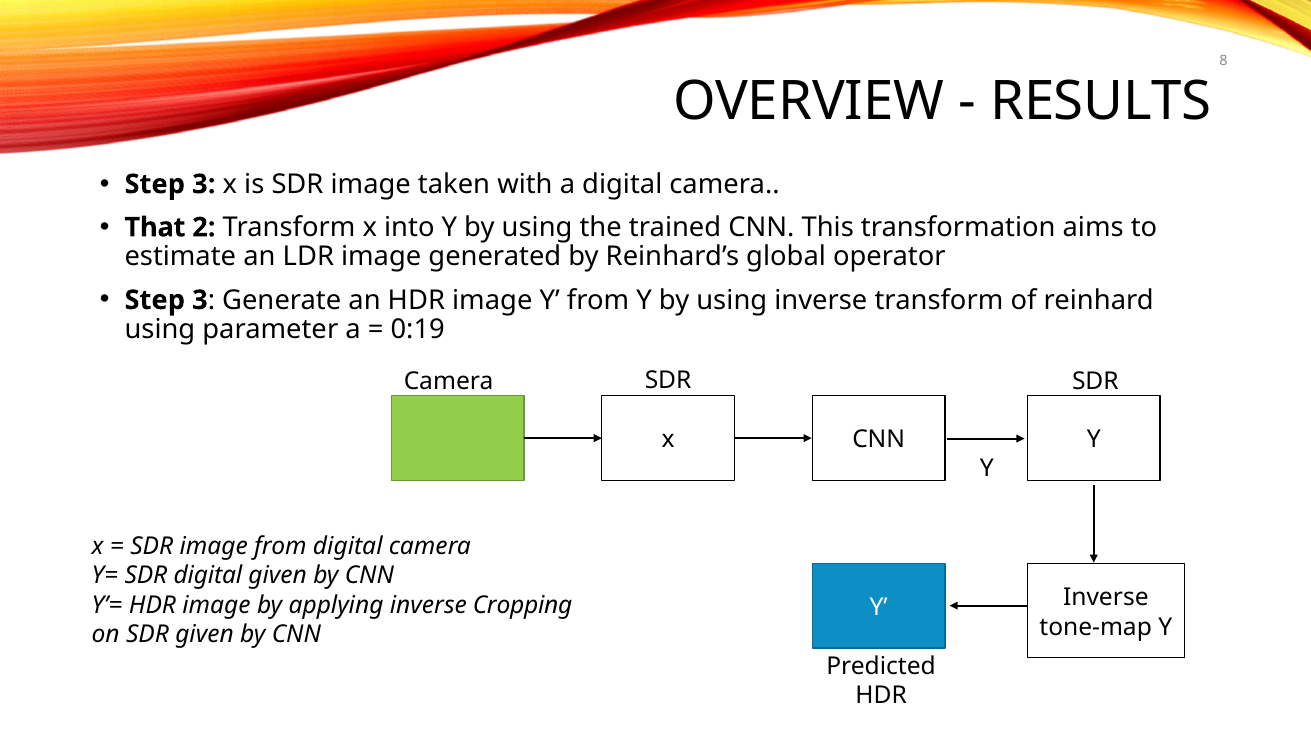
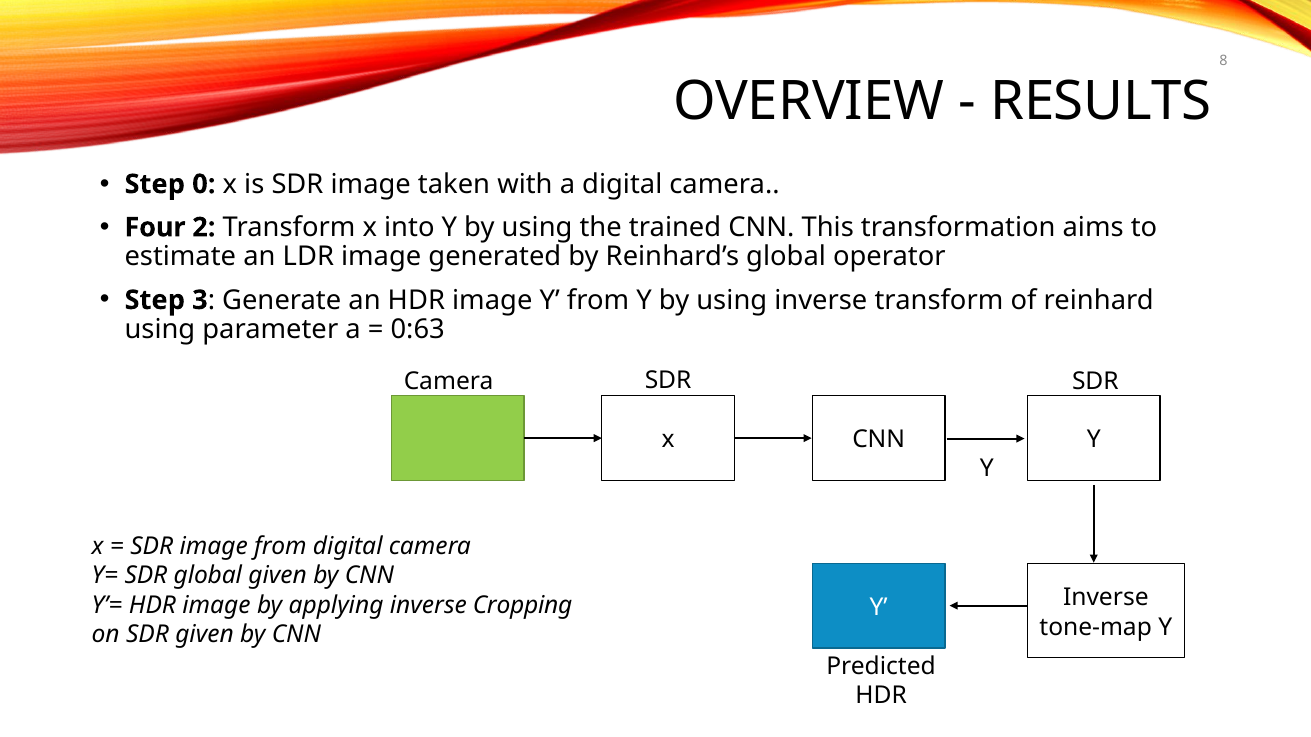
3: 3 -> 0 (204, 184)
That: That -> Four (155, 228)
0:19: 0:19 -> 0:63 (418, 330)
SDR digital: digital -> global (208, 576)
